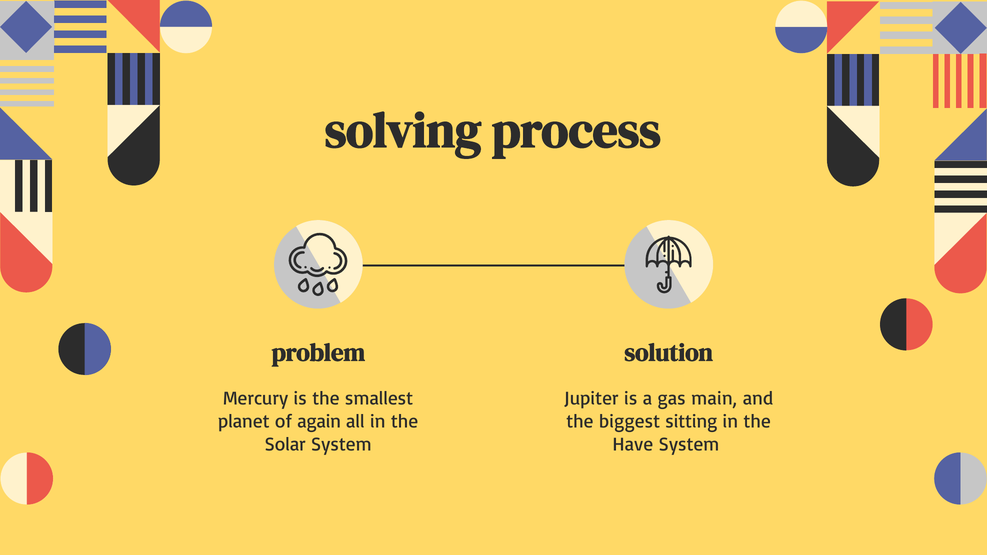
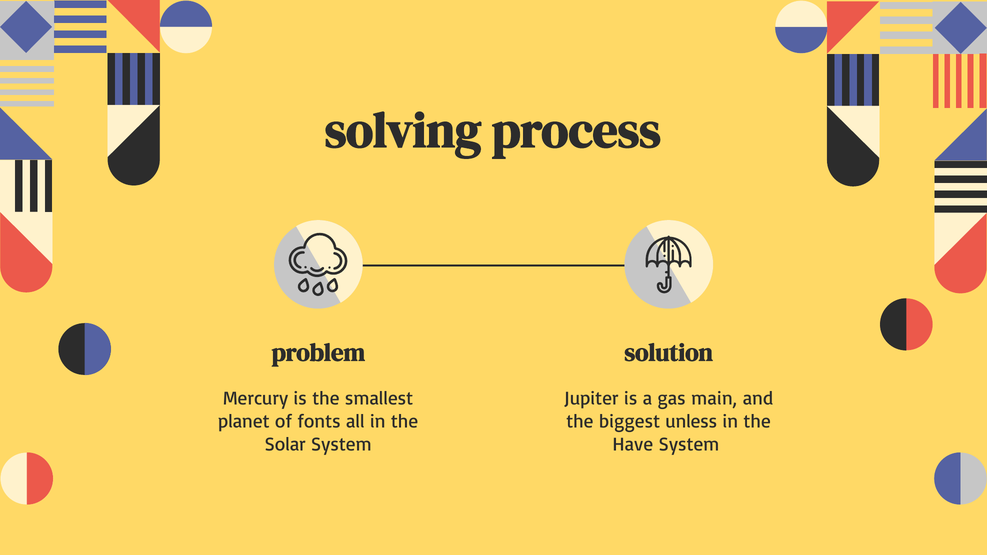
again: again -> fonts (319, 421)
sitting: sitting -> unless (691, 421)
